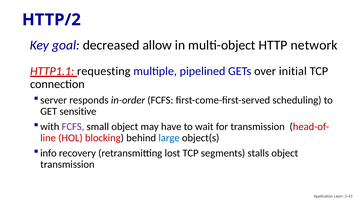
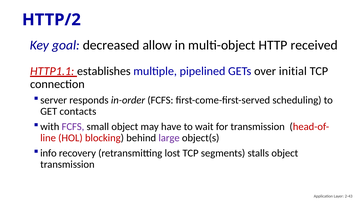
network: network -> received (314, 45)
requesting: requesting -> establishes (104, 71)
sensitive: sensitive -> contacts (78, 112)
large colour: blue -> purple (169, 138)
